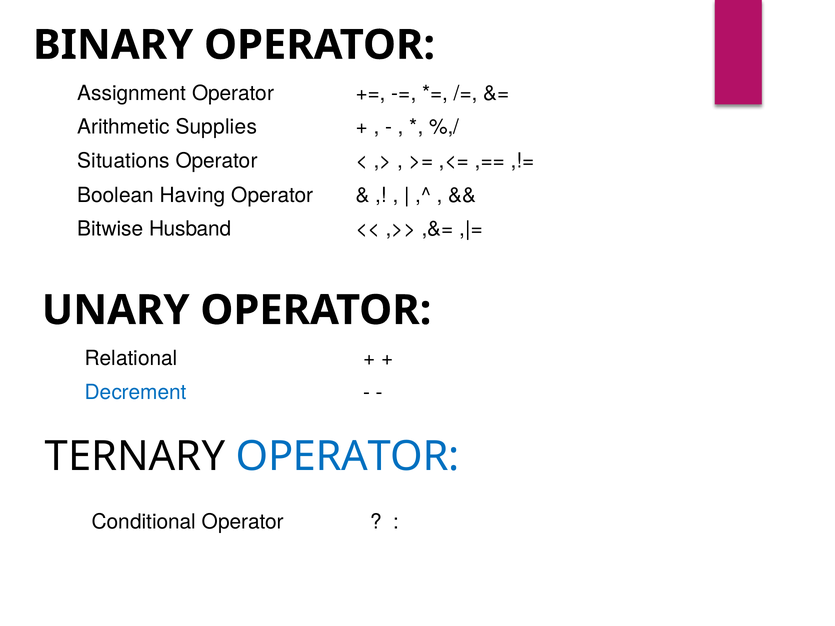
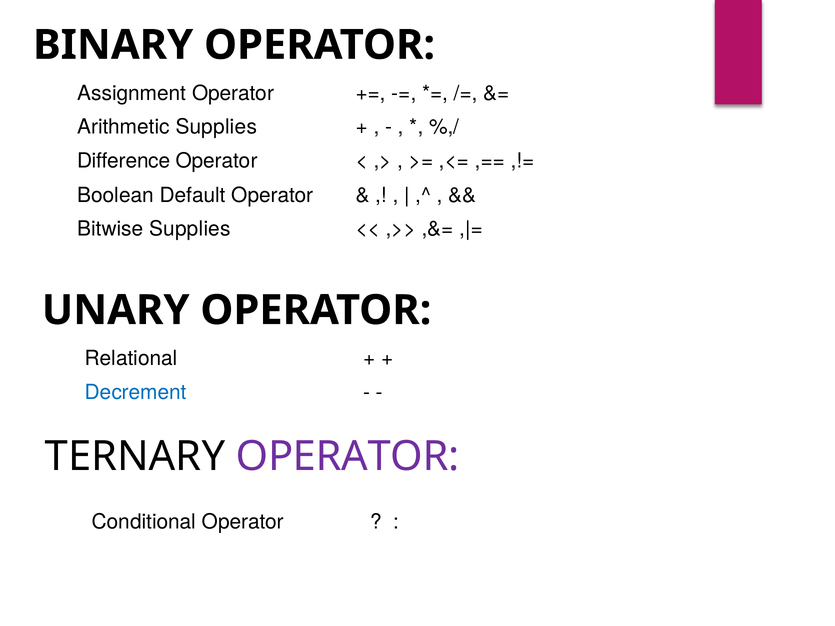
Situations: Situations -> Difference (124, 161)
Having: Having -> Default (193, 195)
Bitwise Husband: Husband -> Supplies (190, 229)
OPERATOR colour: blue -> purple (348, 457)
